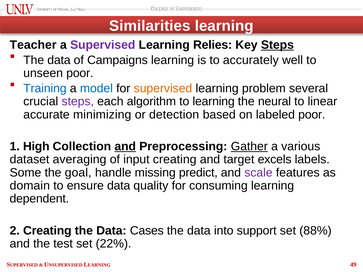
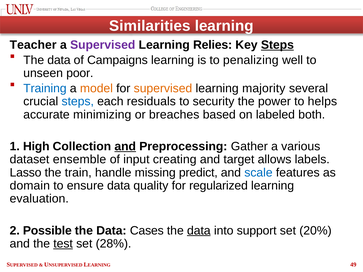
accurately: accurately -> penalizing (251, 60)
model colour: blue -> orange (96, 88)
problem: problem -> majority (264, 88)
steps colour: purple -> blue (78, 102)
algorithm: algorithm -> residuals (151, 102)
to learning: learning -> security (214, 102)
neural: neural -> power (274, 102)
linear: linear -> helps (322, 102)
detection: detection -> breaches (174, 115)
labeled poor: poor -> both (312, 115)
Gather underline: present -> none (249, 147)
averaging: averaging -> ensemble (80, 160)
excels: excels -> allows (275, 160)
Some: Some -> Lasso (26, 173)
goal: goal -> train (78, 173)
scale colour: purple -> blue (258, 173)
consuming: consuming -> regularized (218, 186)
dependent: dependent -> evaluation (39, 199)
2 Creating: Creating -> Possible (47, 231)
data underline: none -> present (199, 231)
88%: 88% -> 20% (315, 231)
test underline: none -> present (63, 244)
22%: 22% -> 28% (114, 244)
